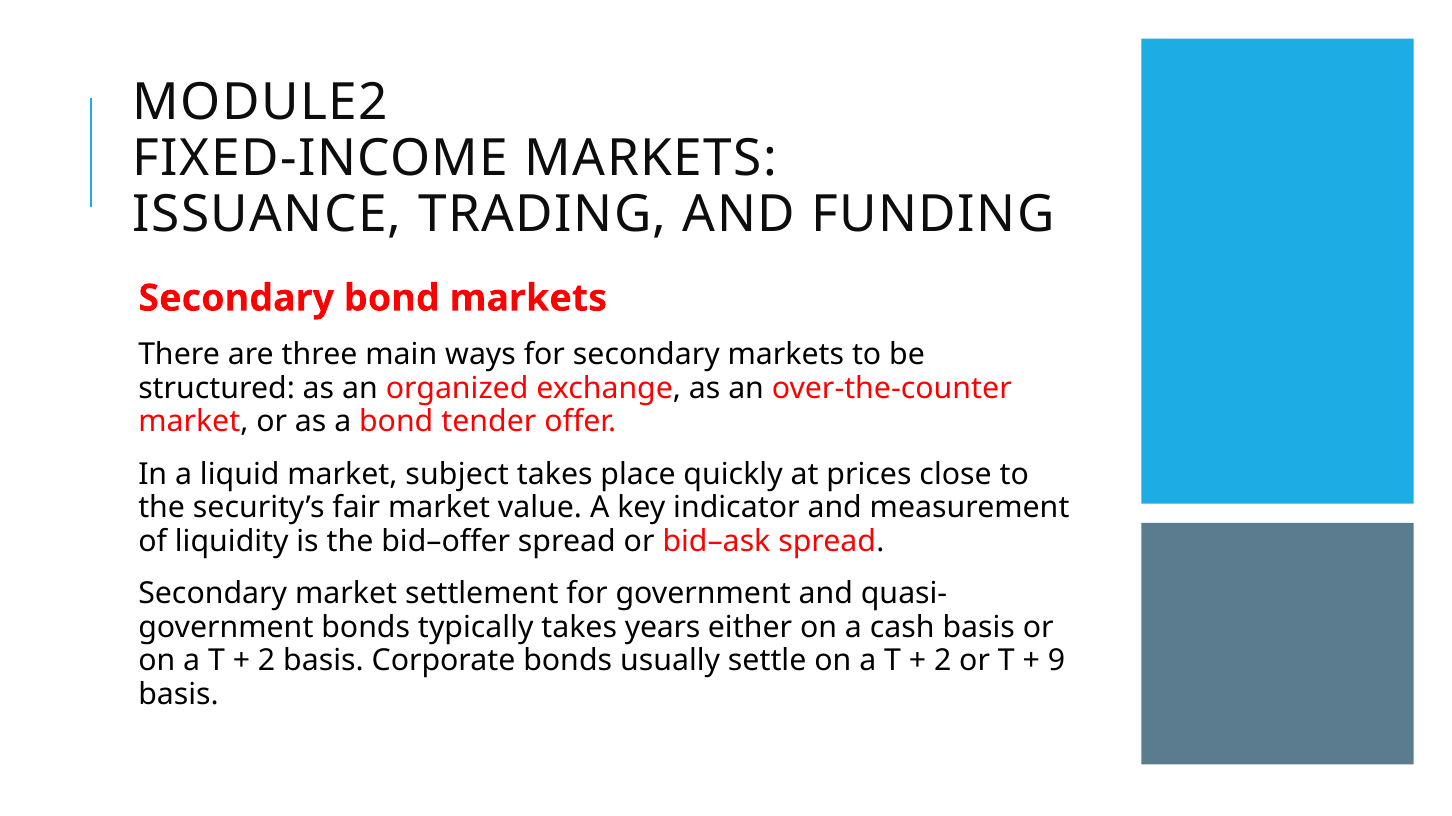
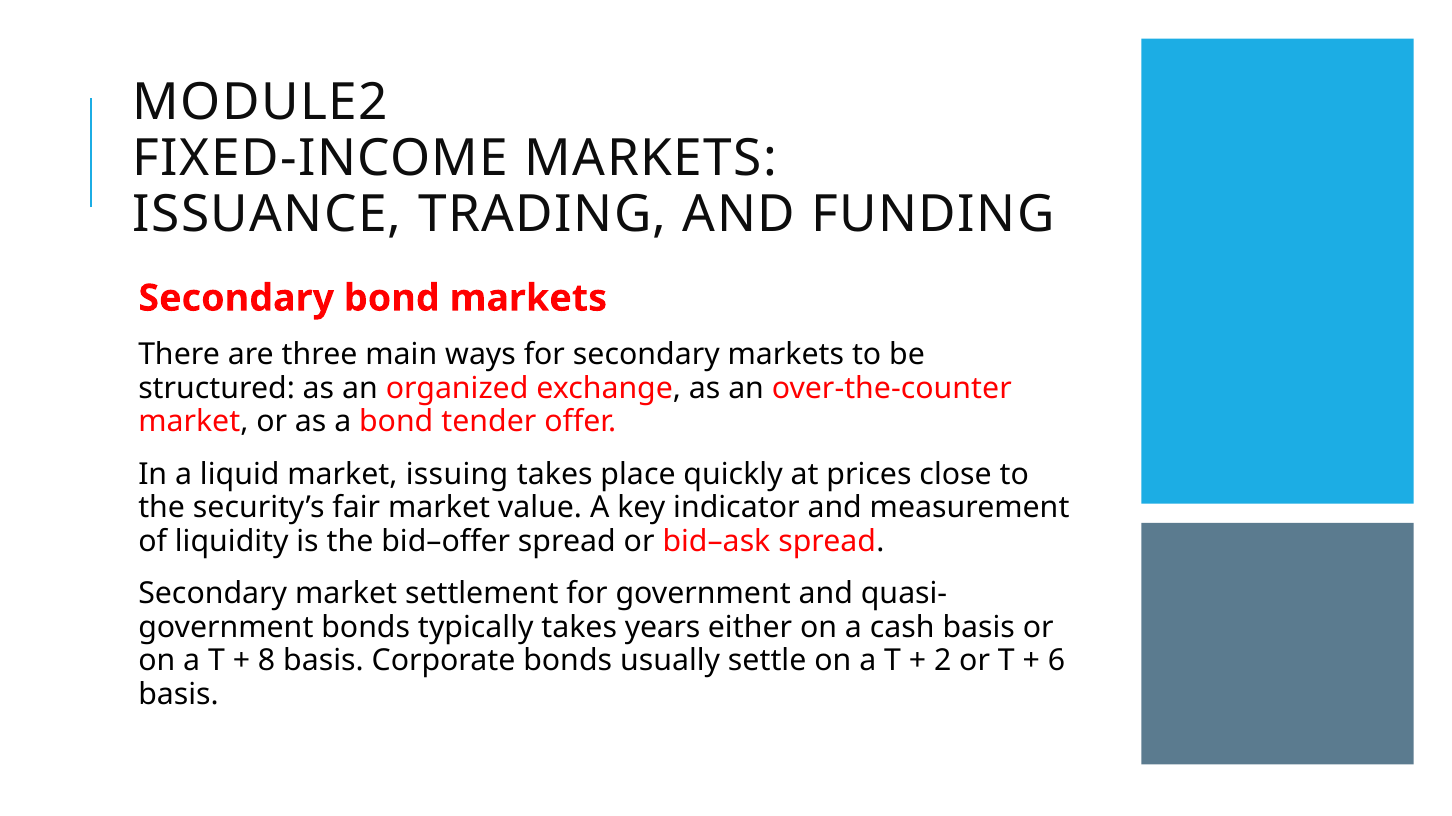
subject: subject -> issuing (457, 475)
2: 2 -> 8 (267, 661)
9: 9 -> 6 (1057, 661)
